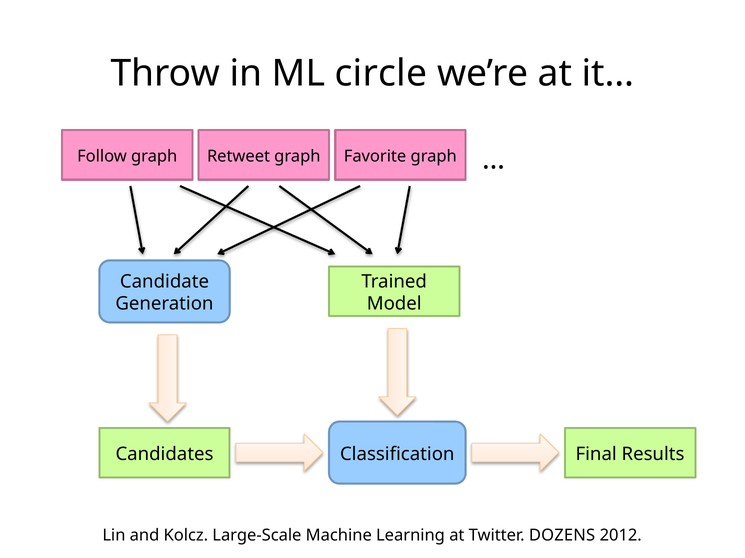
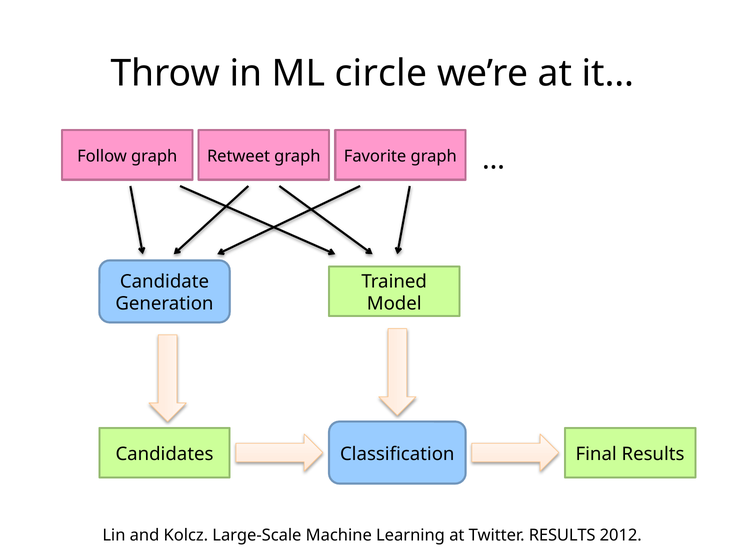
Twitter DOZENS: DOZENS -> RESULTS (562, 536)
